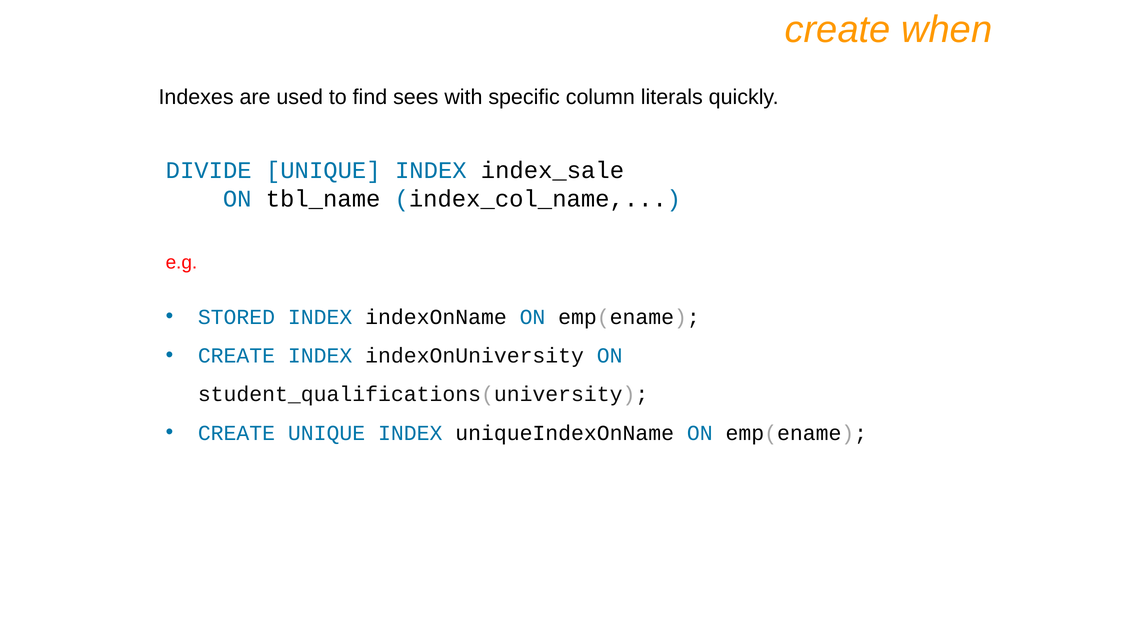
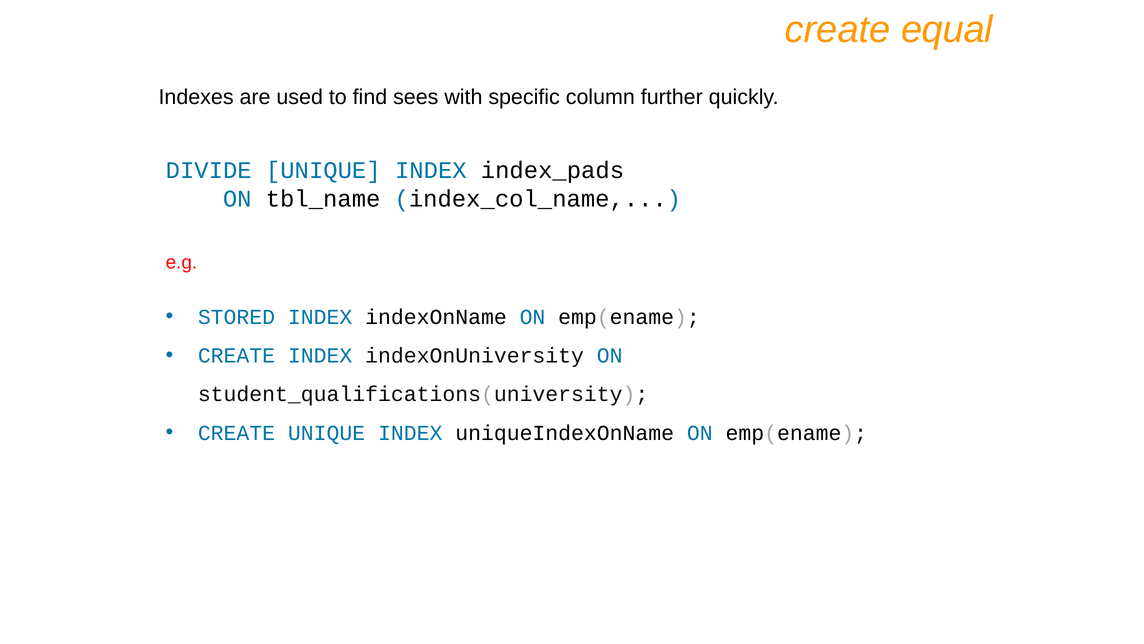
when: when -> equal (947, 30)
literals: literals -> further (672, 97)
index_sale: index_sale -> index_pads (552, 170)
